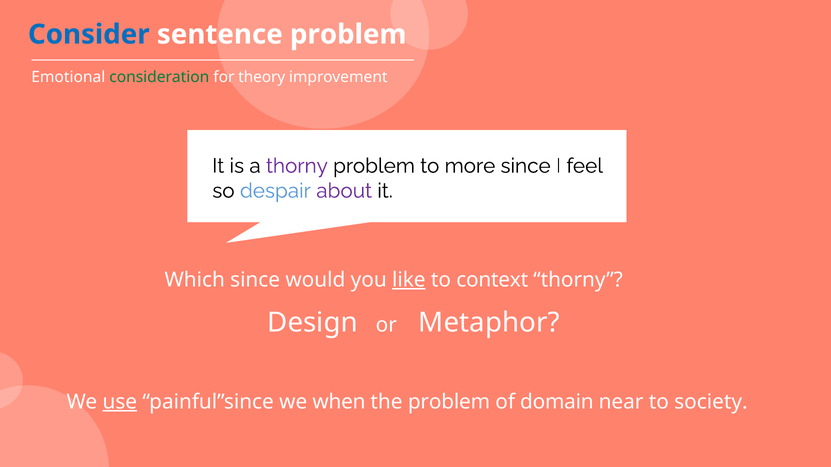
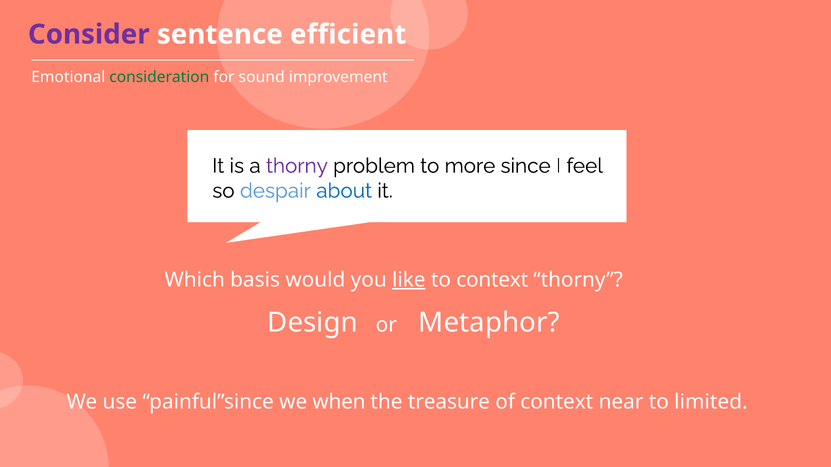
Consider colour: blue -> purple (89, 34)
sentence problem: problem -> efficient (348, 34)
theory: theory -> sound (262, 77)
about colour: purple -> blue (344, 191)
Which since: since -> basis (255, 280)
use underline: present -> none (120, 402)
the problem: problem -> treasure (449, 402)
of domain: domain -> context (557, 402)
society: society -> limited (711, 402)
